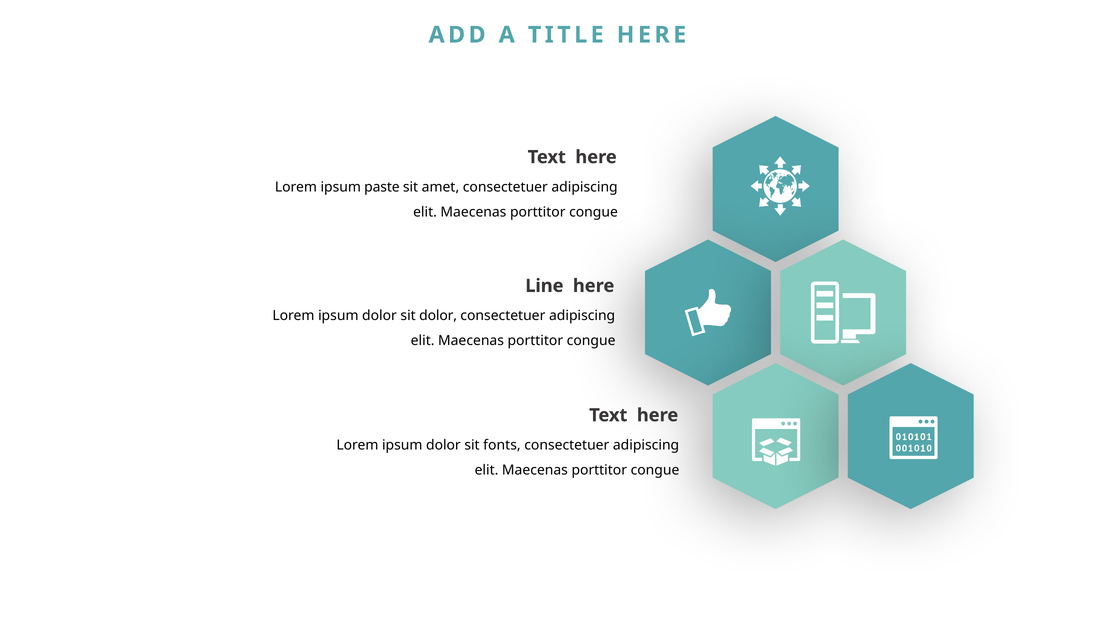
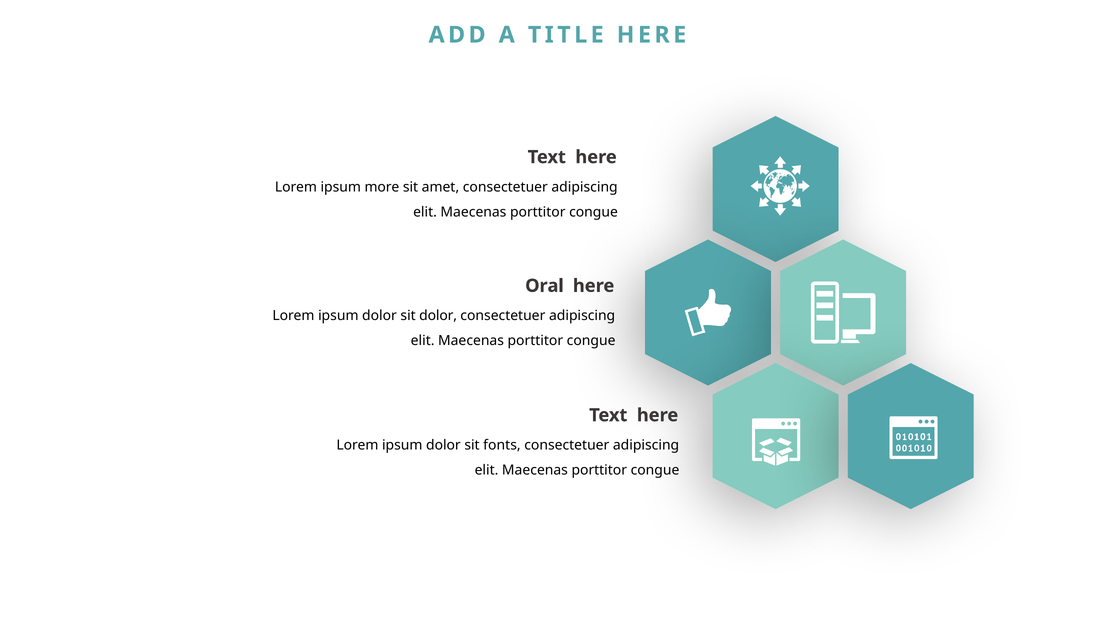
paste: paste -> more (382, 187)
Line: Line -> Oral (544, 286)
